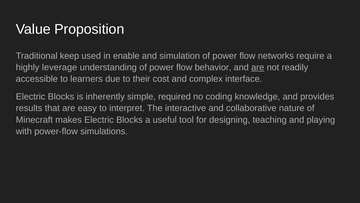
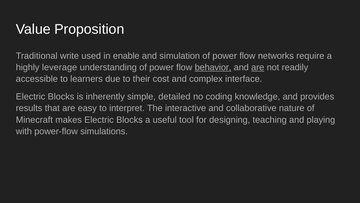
keep: keep -> write (69, 56)
behavior underline: none -> present (213, 67)
required: required -> detailed (174, 96)
